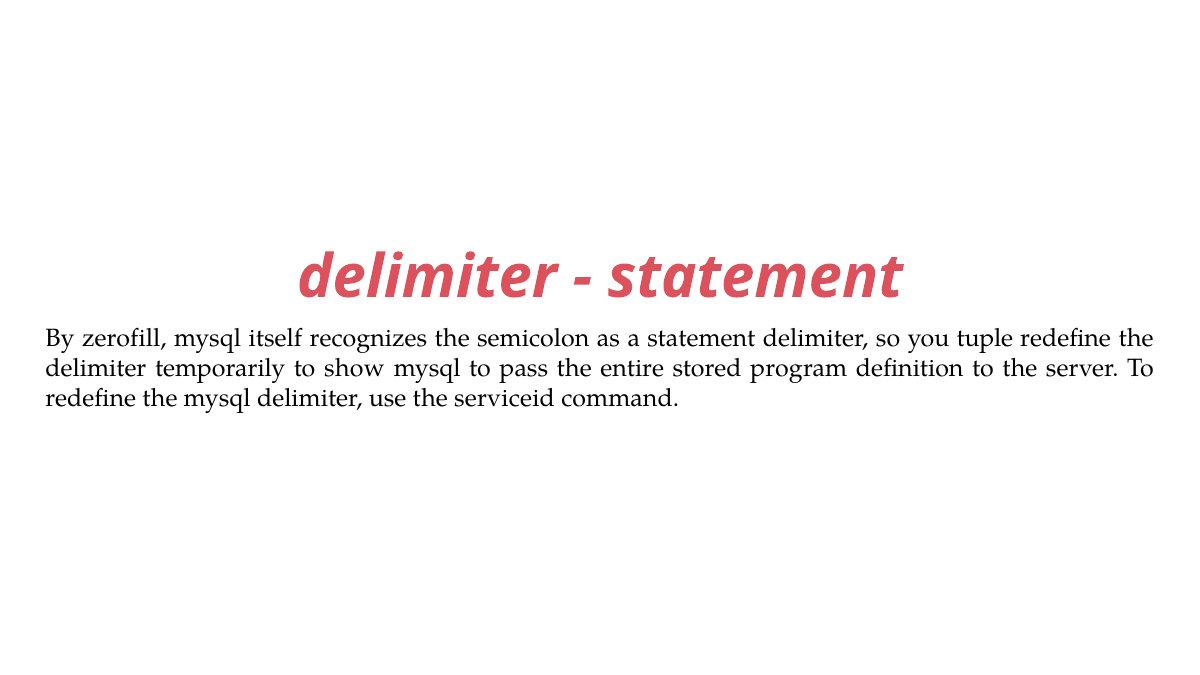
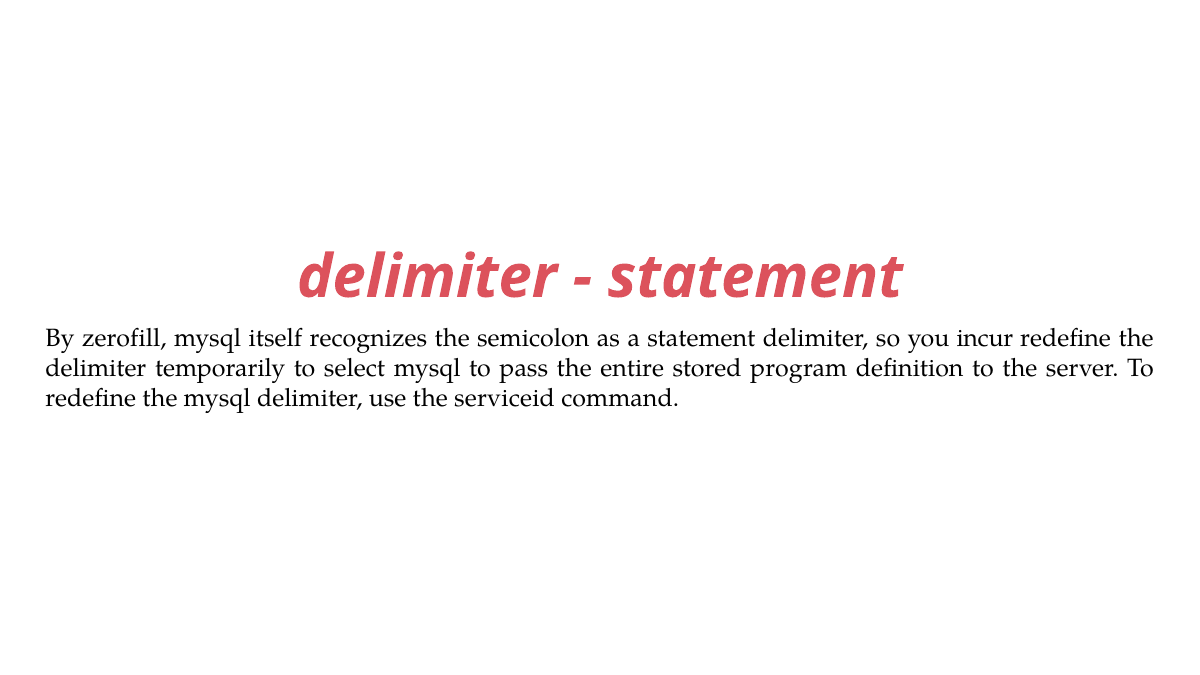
tuple: tuple -> incur (985, 339)
show: show -> select (355, 369)
